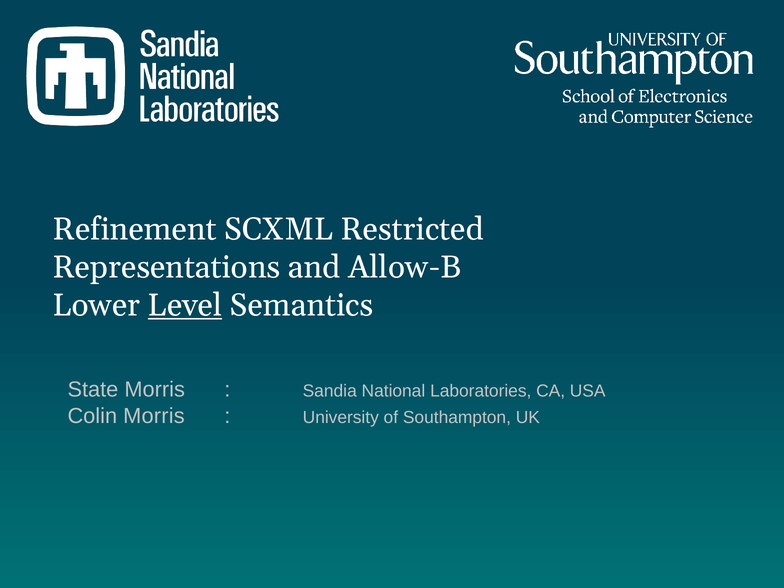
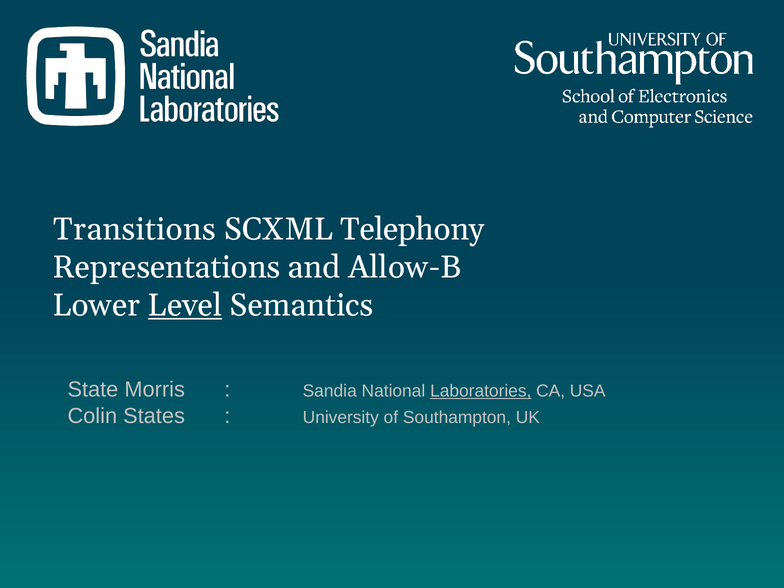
Refinement: Refinement -> Transitions (135, 229)
Restricted: Restricted -> Telephony (412, 229)
Laboratories underline: none -> present (481, 391)
Colin Morris: Morris -> States (154, 416)
